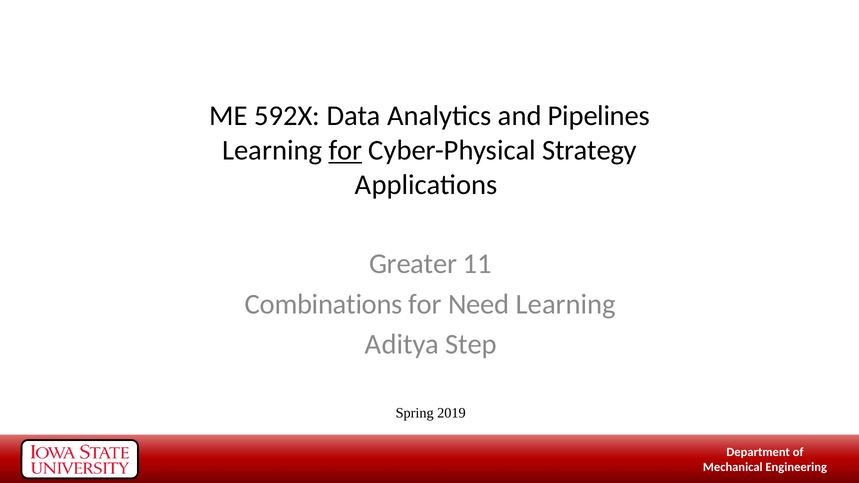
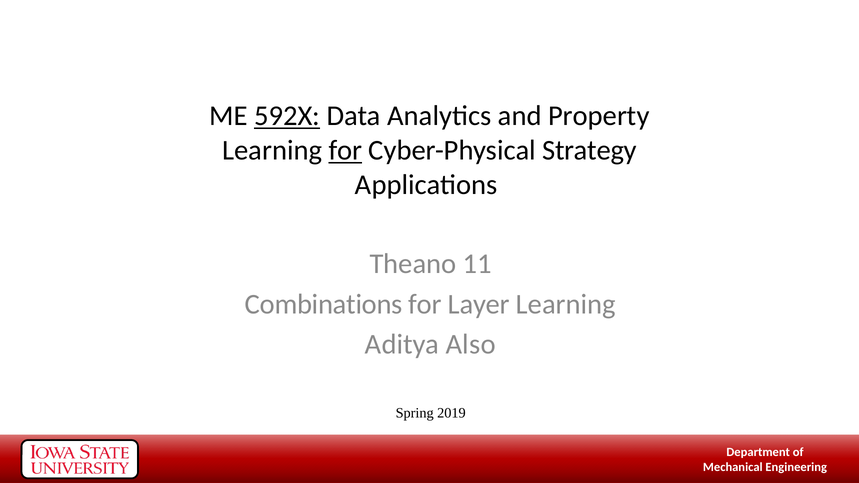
592X underline: none -> present (287, 116)
Pipelines: Pipelines -> Property (599, 116)
Greater: Greater -> Theano (413, 264)
Need: Need -> Layer (479, 304)
Step: Step -> Also (471, 344)
